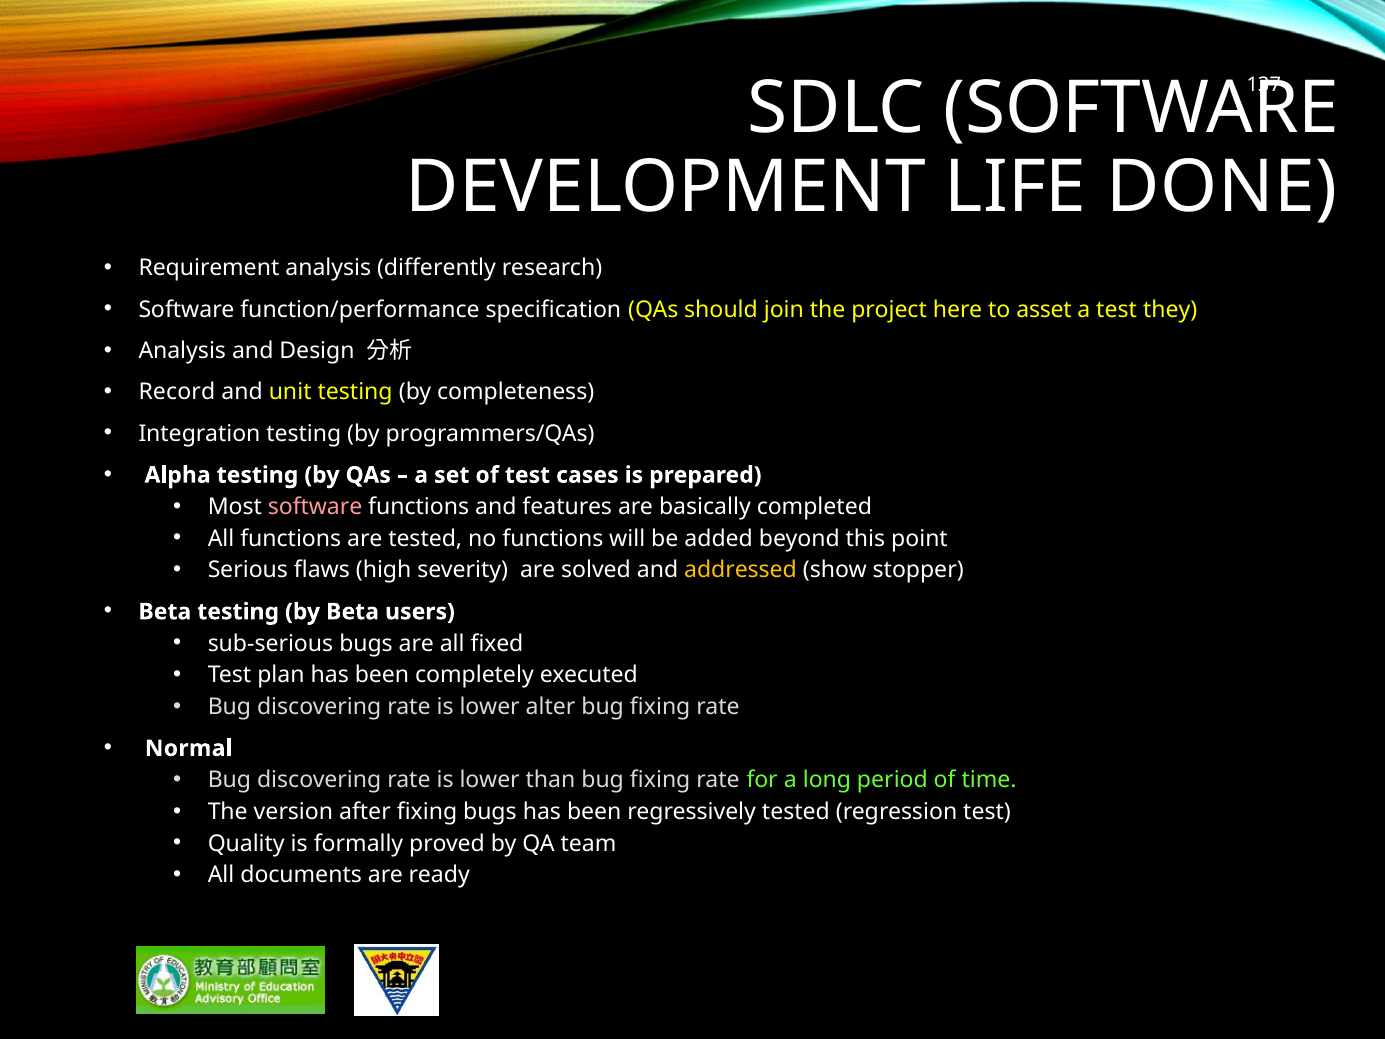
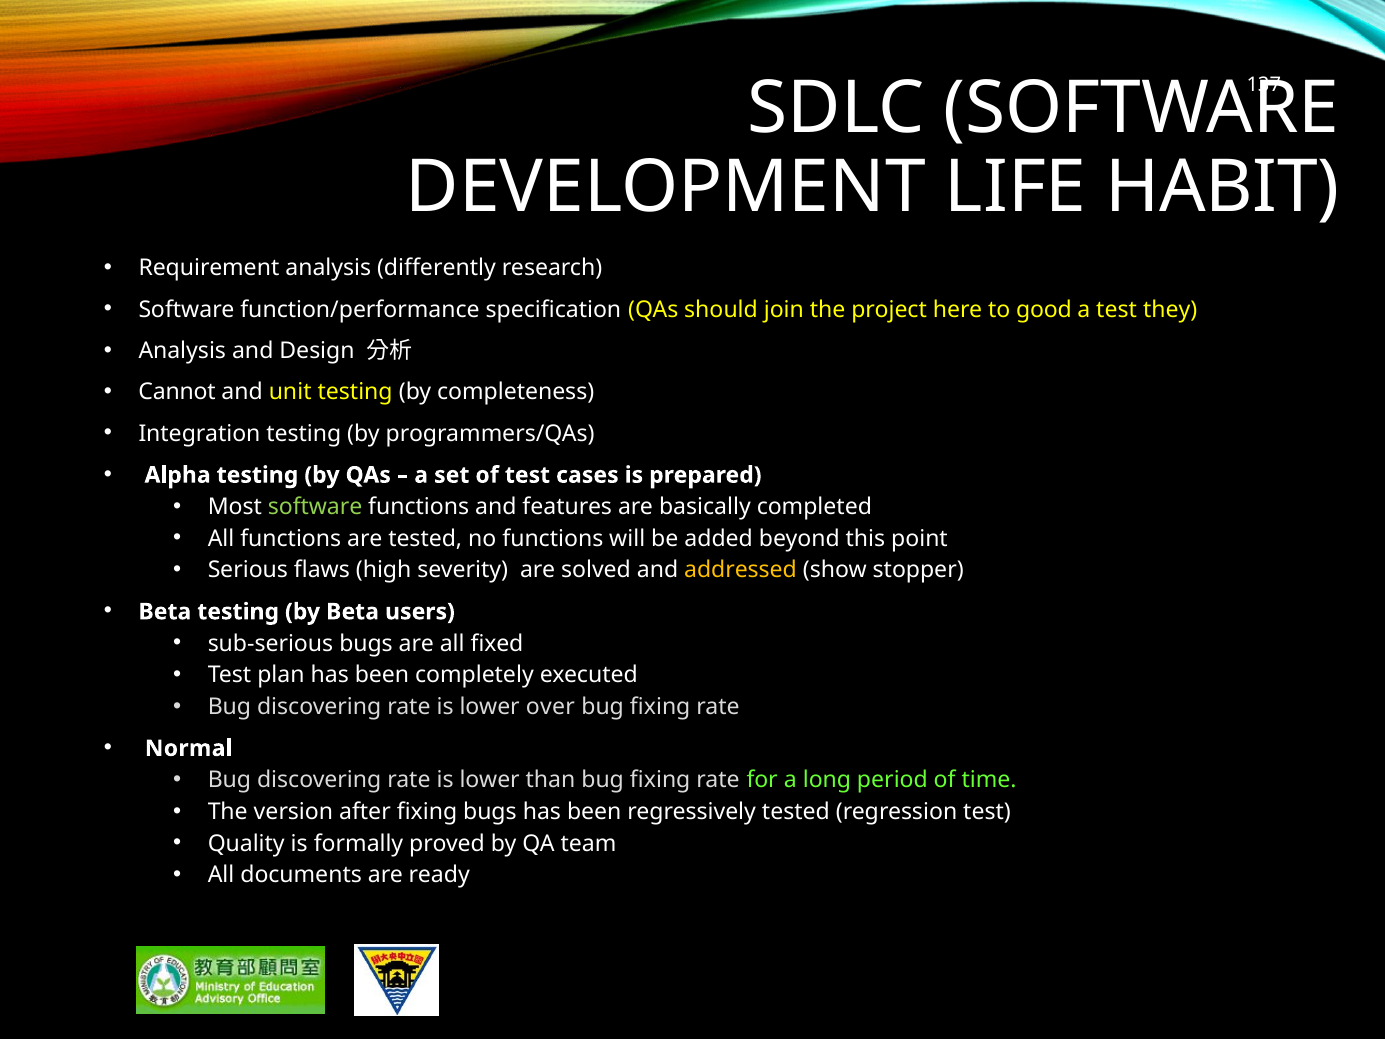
DONE: DONE -> HABIT (1223, 187)
asset: asset -> good (1044, 309)
Record: Record -> Cannot (177, 392)
software colour: pink -> light green (315, 507)
alter: alter -> over (550, 707)
